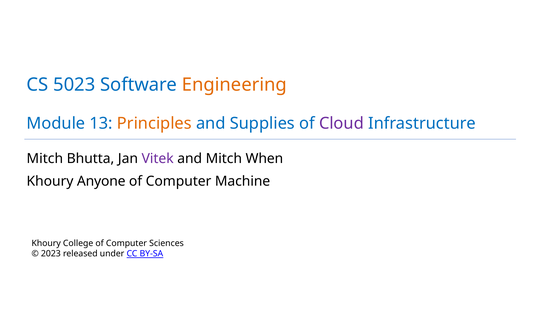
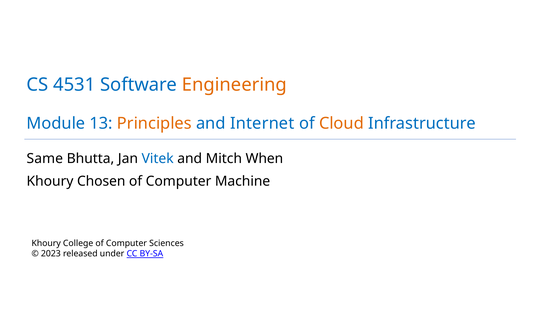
5023: 5023 -> 4531 (74, 85)
Supplies: Supplies -> Internet (262, 123)
Cloud colour: purple -> orange (341, 123)
Mitch: Mitch -> Same (45, 158)
Vitek colour: purple -> blue (158, 158)
Anyone: Anyone -> Chosen (101, 181)
